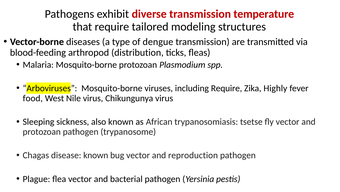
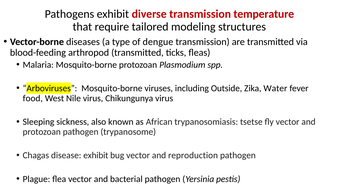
arthropod distribution: distribution -> transmitted (137, 52)
including Require: Require -> Outside (227, 88)
Highly: Highly -> Water (275, 88)
disease known: known -> exhibit (96, 155)
